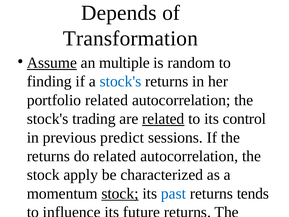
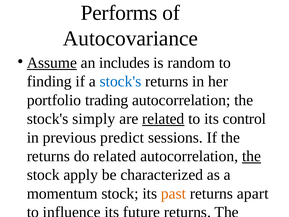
Depends: Depends -> Performs (119, 13)
Transformation: Transformation -> Autocovariance (131, 38)
multiple: multiple -> includes (124, 63)
portfolio related: related -> trading (107, 100)
stock's trading: trading -> simply (94, 119)
the underline: none -> present (251, 156)
stock underline: present -> none (120, 193)
past colour: blue -> orange (173, 193)
tends: tends -> apart (253, 193)
